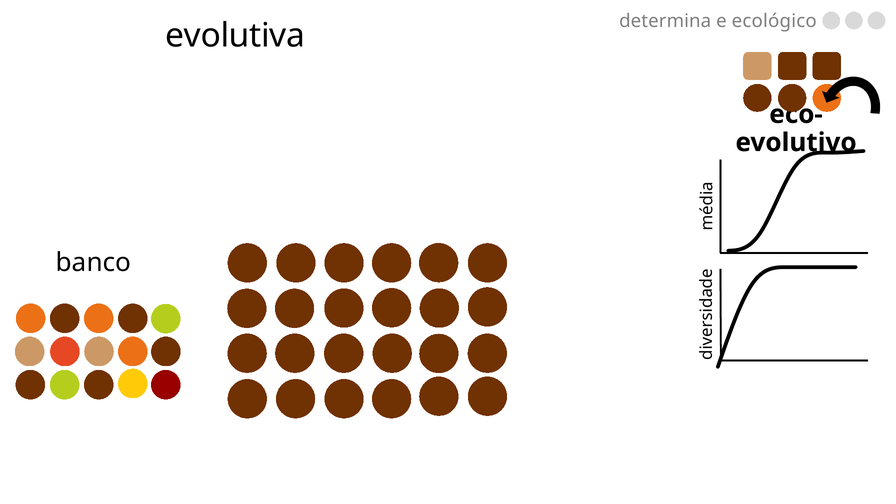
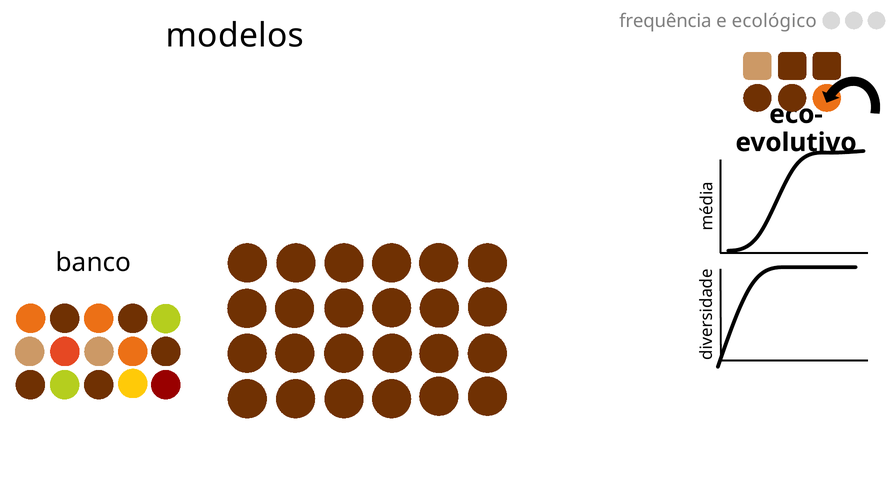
determina: determina -> frequência (665, 21)
evolutiva: evolutiva -> modelos (235, 35)
